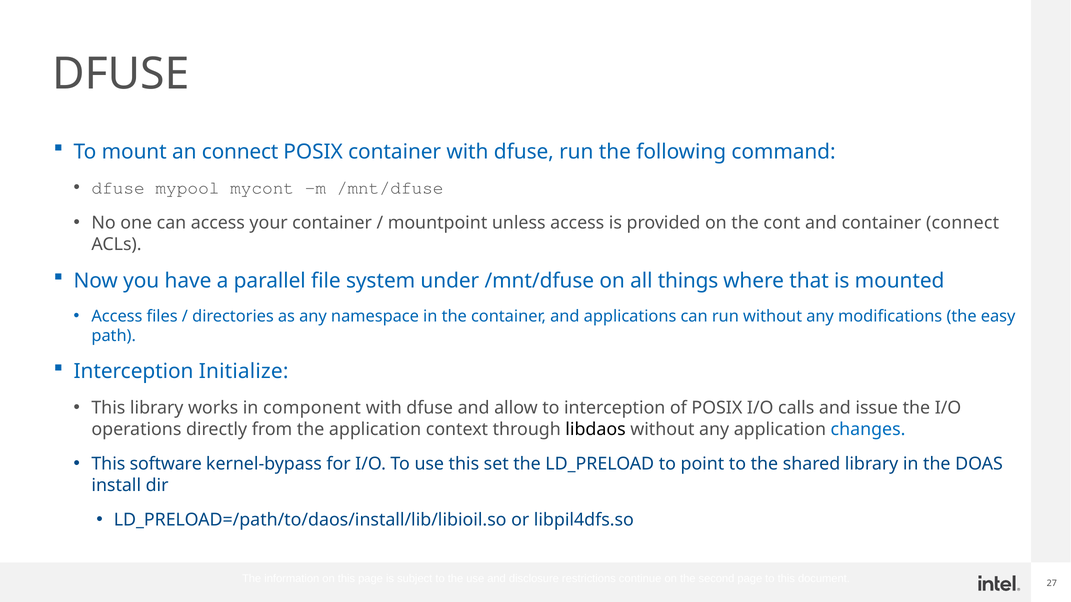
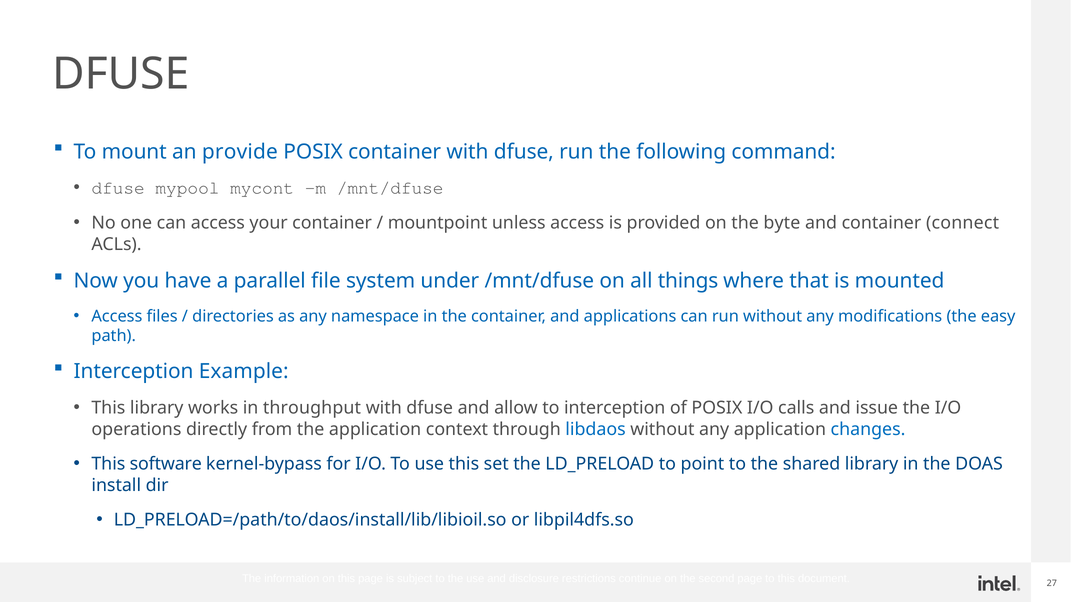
an connect: connect -> provide (240, 152)
cont: cont -> byte (782, 223)
Initialize: Initialize -> Example (244, 372)
component: component -> throughput (312, 408)
libdaos colour: black -> blue (596, 430)
